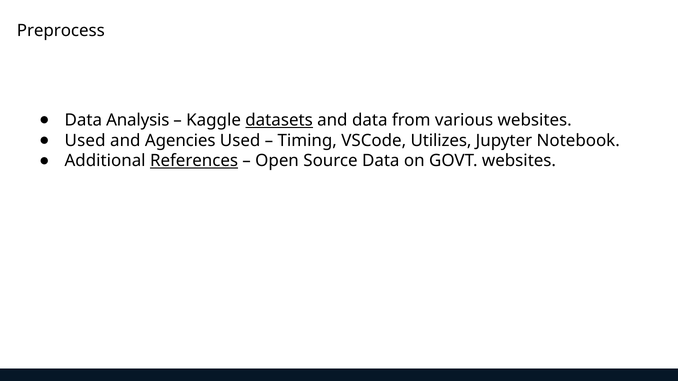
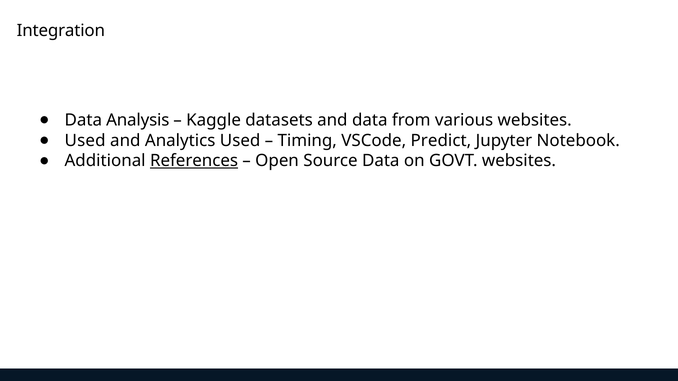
Preprocess: Preprocess -> Integration (61, 31)
datasets underline: present -> none (279, 120)
Agencies: Agencies -> Analytics (180, 141)
Utilizes: Utilizes -> Predict (441, 141)
